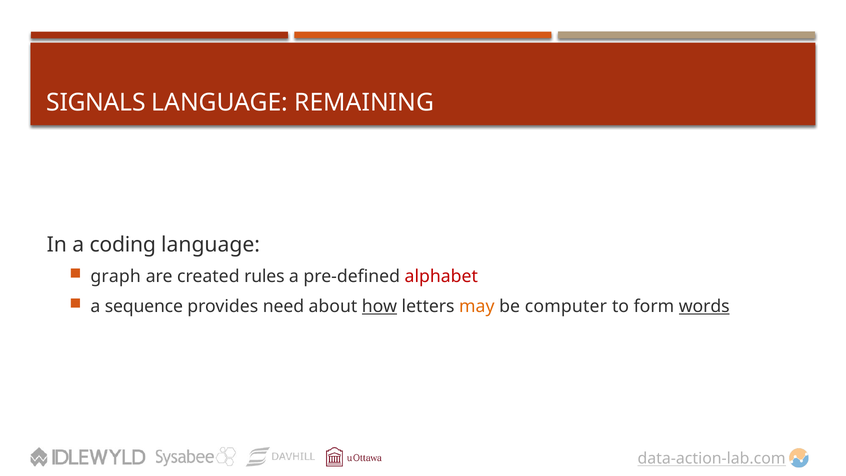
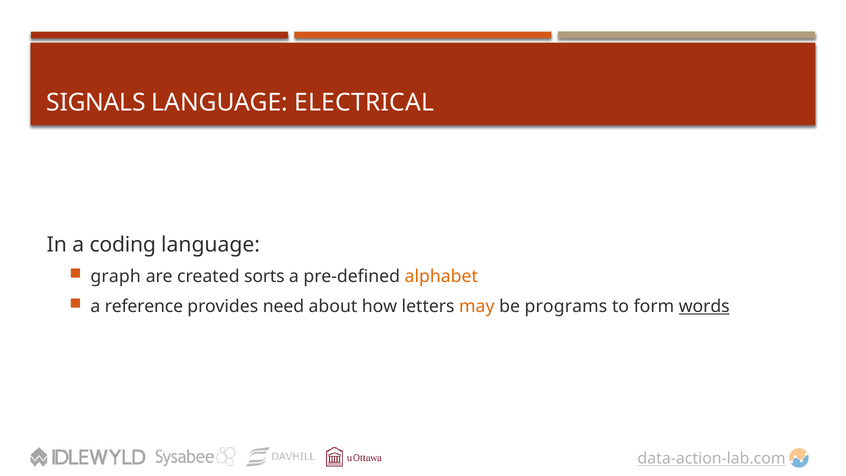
REMAINING: REMAINING -> ELECTRICAL (364, 103)
rules: rules -> sorts (264, 277)
alphabet colour: red -> orange (441, 277)
sequence: sequence -> reference (144, 307)
how underline: present -> none (379, 307)
computer: computer -> programs (566, 307)
